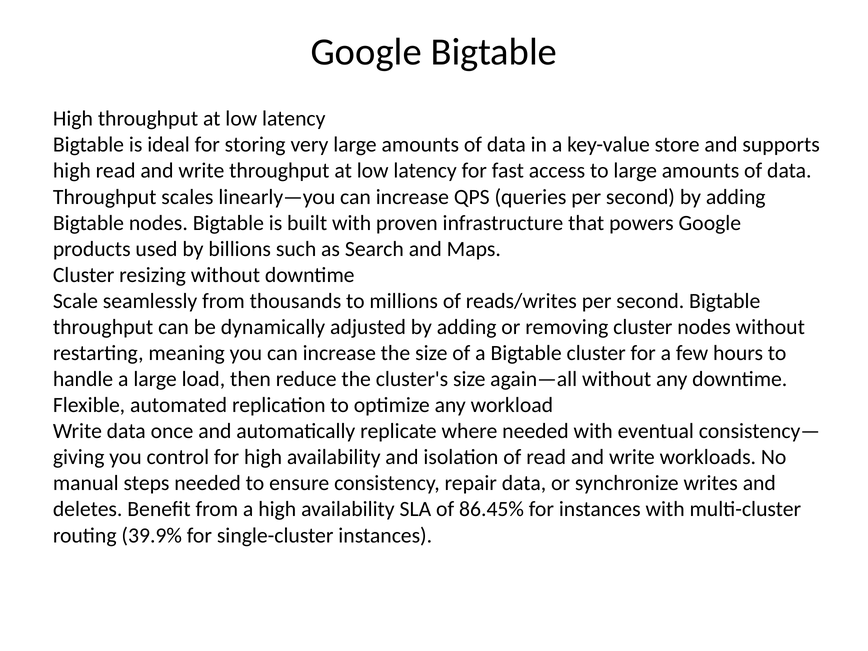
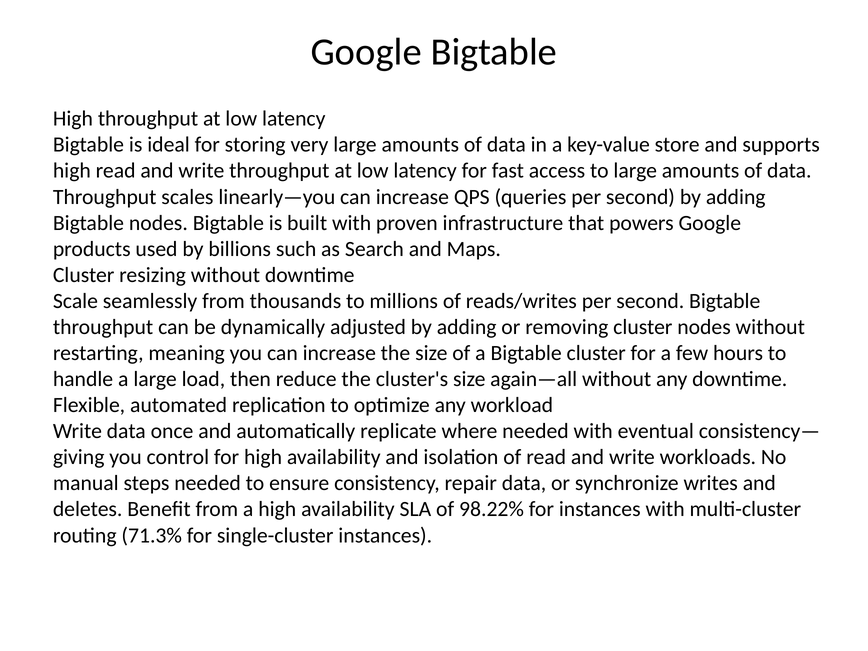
86.45%: 86.45% -> 98.22% (492, 509)
39.9%: 39.9% -> 71.3% (152, 535)
